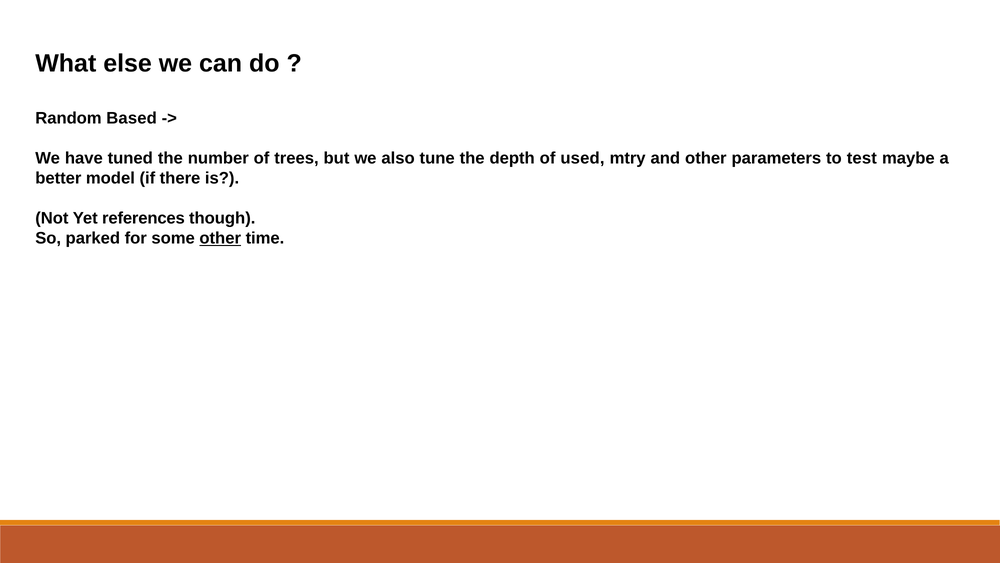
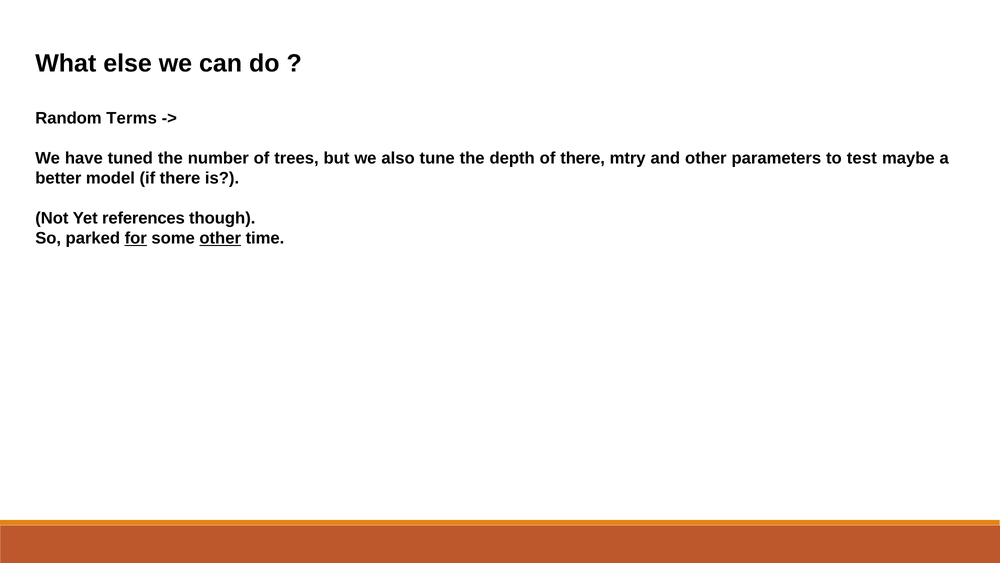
Based: Based -> Terms (132, 118)
of used: used -> there (583, 158)
for underline: none -> present (136, 238)
